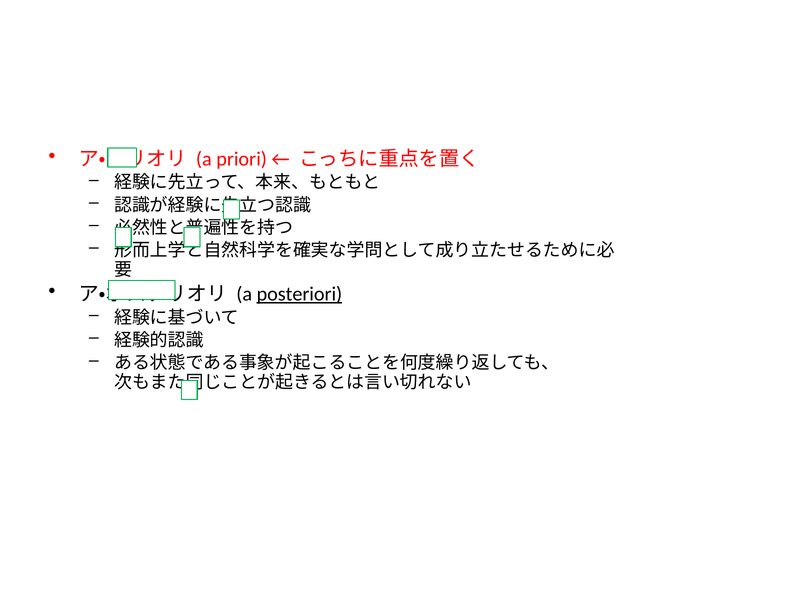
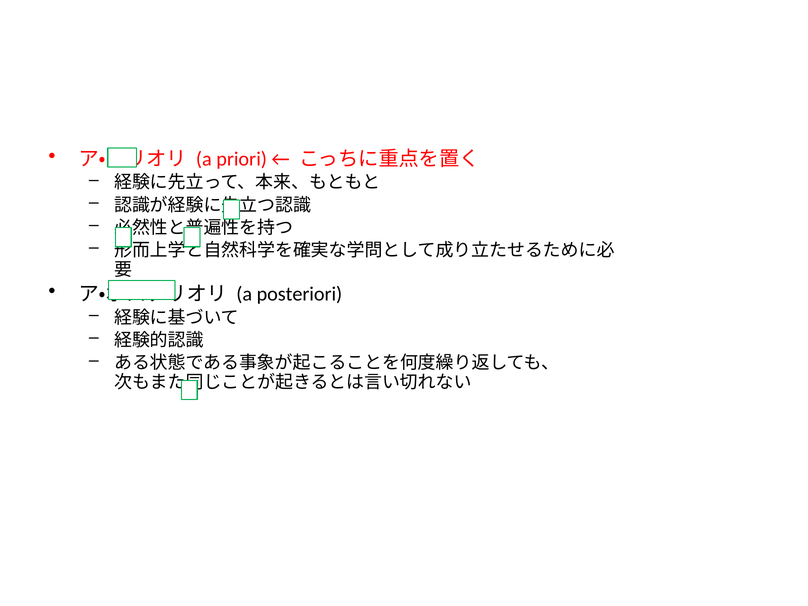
posteriori underline: present -> none (299, 294)
